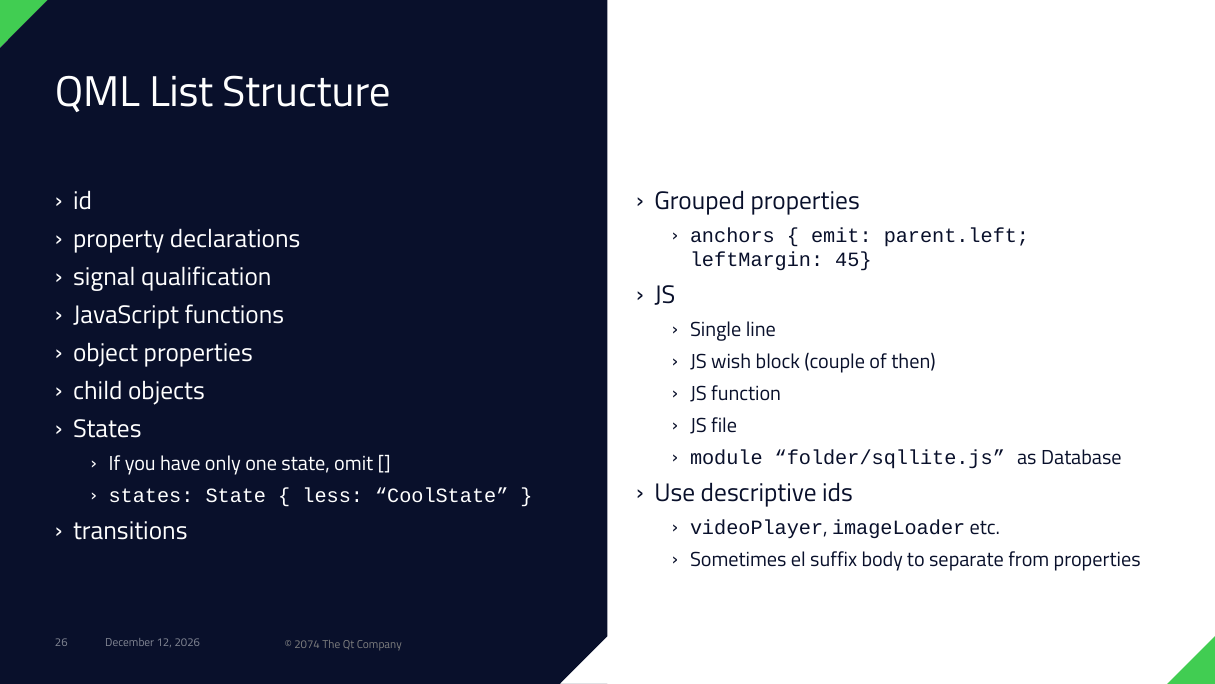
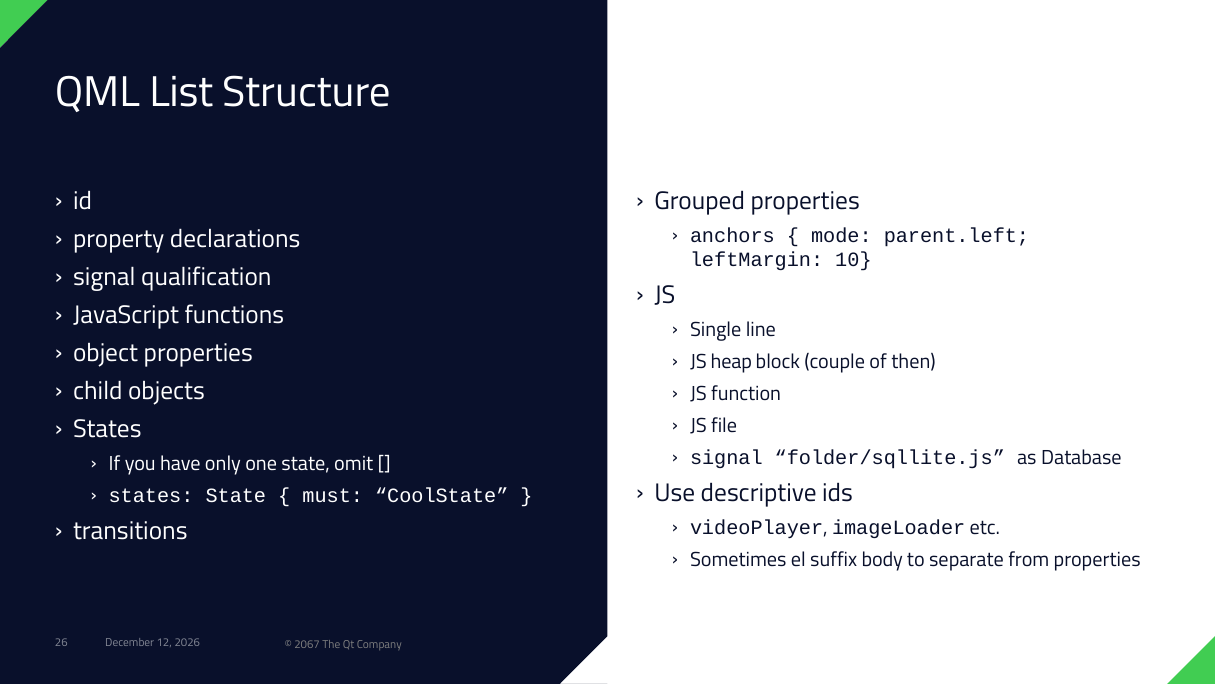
emit: emit -> mode (841, 235)
45: 45 -> 10 (853, 260)
wish: wish -> heap (731, 362)
module: module -> signal (726, 457)
less: less -> must (333, 495)
2074: 2074 -> 2067 (307, 644)
